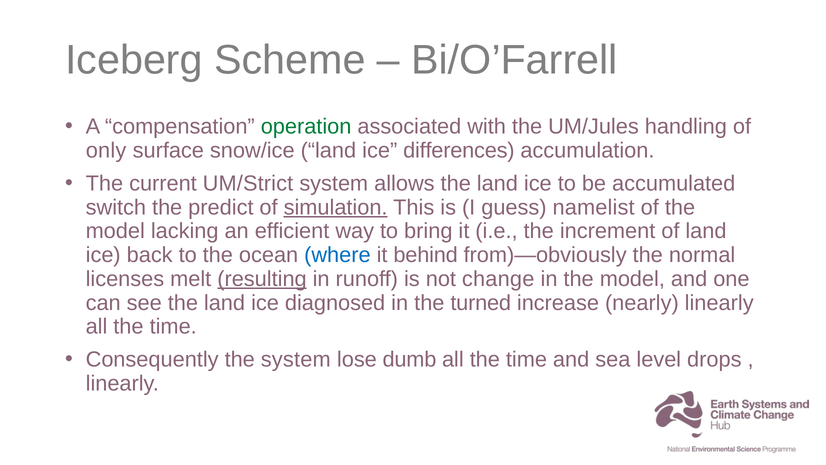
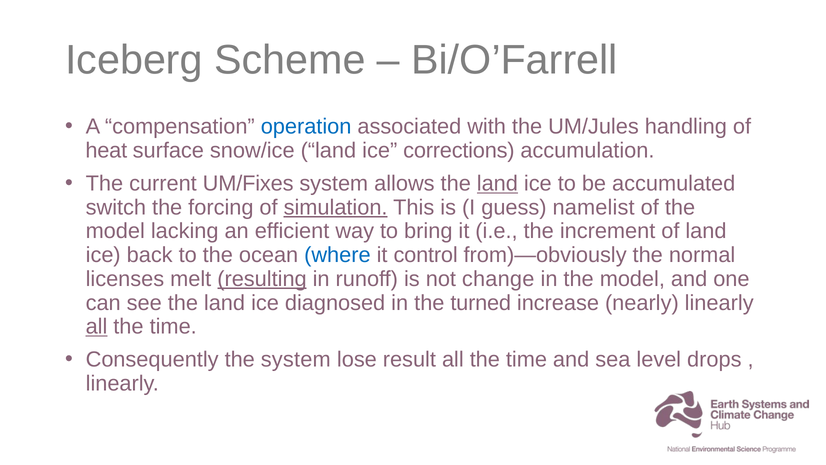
operation colour: green -> blue (306, 127)
only: only -> heat (106, 150)
differences: differences -> corrections (459, 150)
UM/Strict: UM/Strict -> UM/Fixes (248, 183)
land underline: none -> present (497, 183)
predict: predict -> forcing (221, 207)
behind: behind -> control (426, 255)
all underline: none -> present (97, 326)
dumb: dumb -> result (409, 359)
